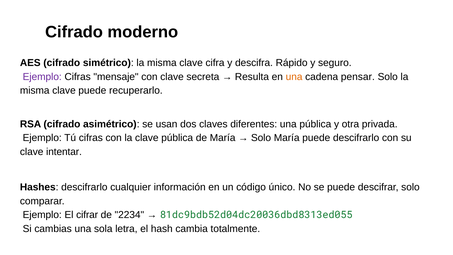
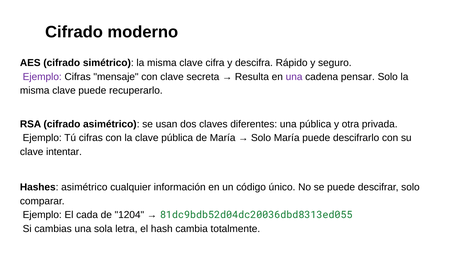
una colour: orange -> purple (294, 77)
Hashes descifrarlo: descifrarlo -> asimétrico (84, 187)
cifrar: cifrar -> cada (87, 215)
2234: 2234 -> 1204 (129, 215)
